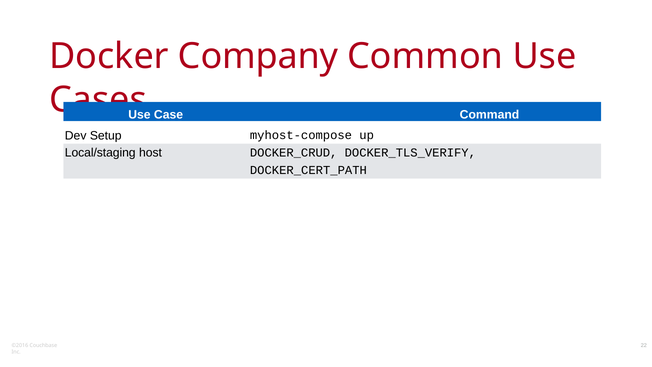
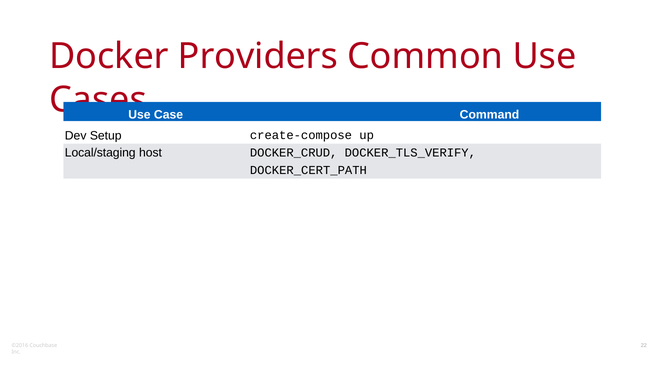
Company: Company -> Providers (258, 56)
myhost-compose: myhost-compose -> create-compose (301, 135)
